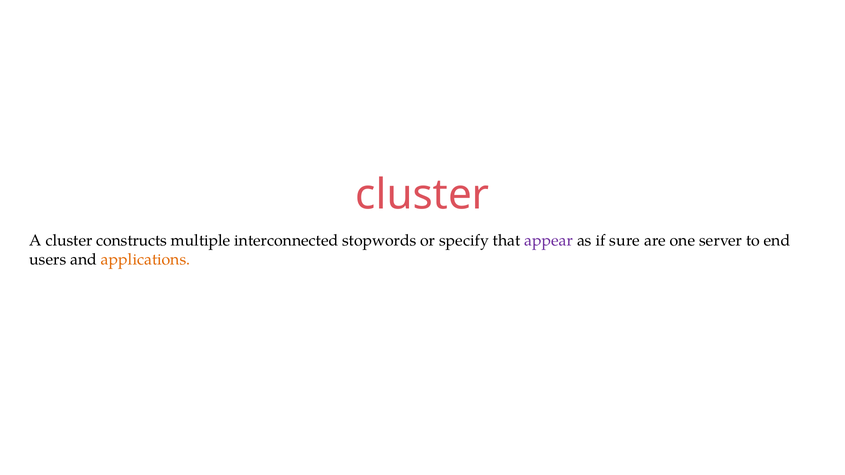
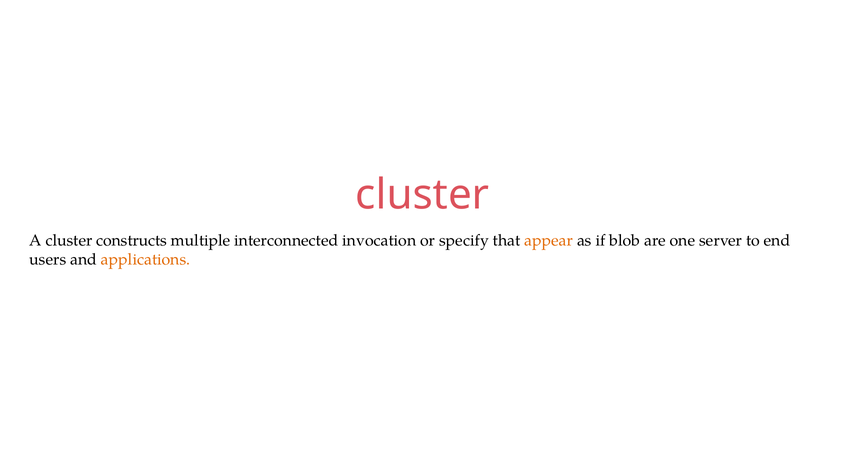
stopwords: stopwords -> invocation (379, 241)
appear colour: purple -> orange (549, 241)
sure: sure -> blob (625, 241)
